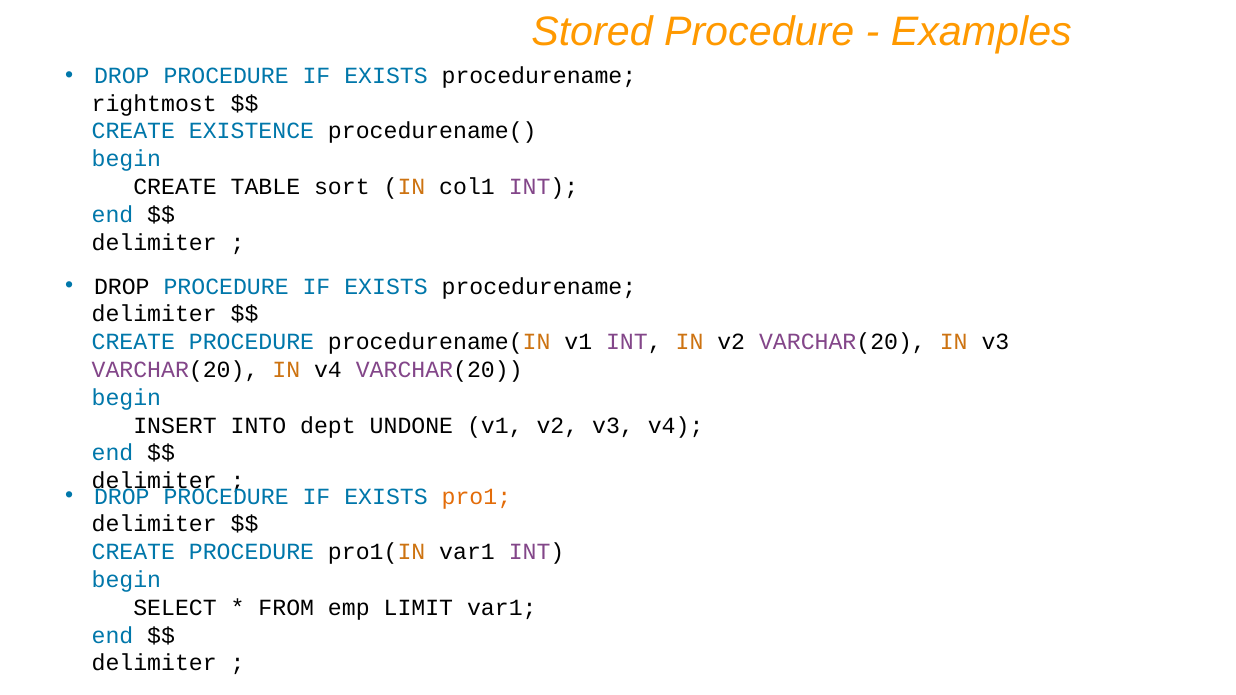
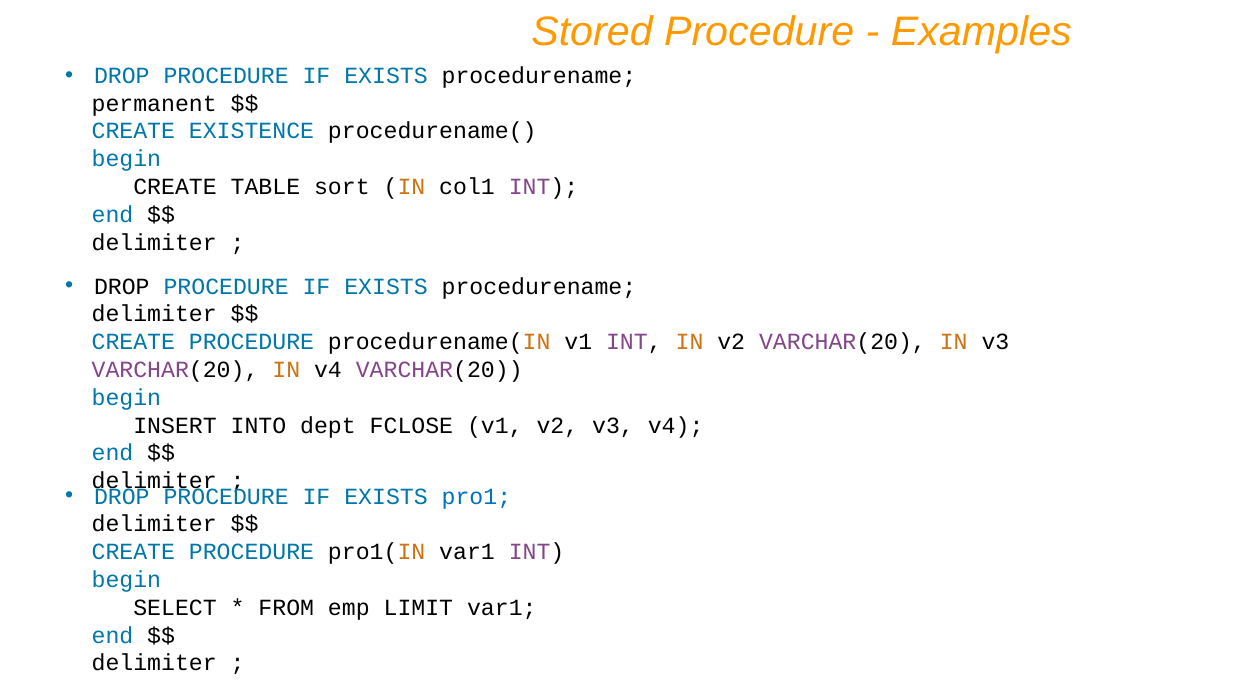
rightmost: rightmost -> permanent (154, 103)
UNDONE: UNDONE -> FCLOSE (411, 426)
pro1 colour: orange -> blue (476, 497)
